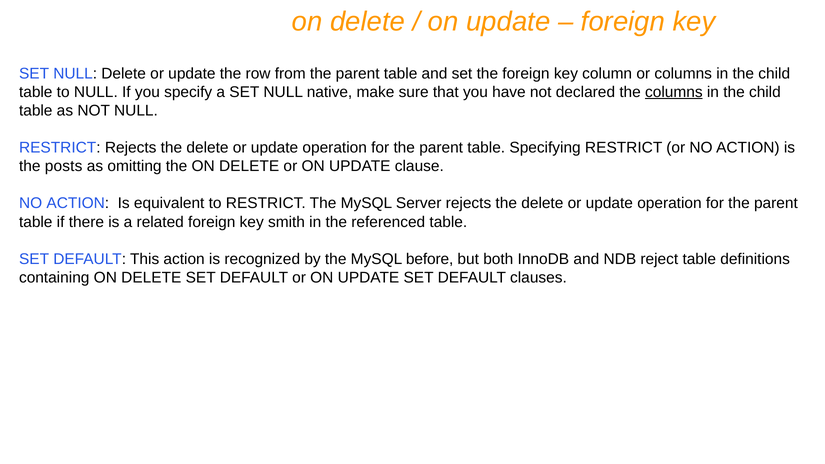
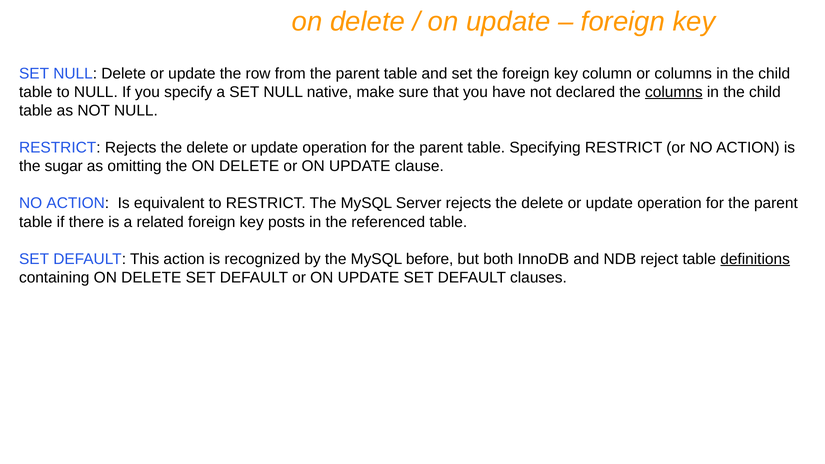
posts: posts -> sugar (64, 166)
smith: smith -> posts (287, 222)
definitions underline: none -> present (755, 259)
